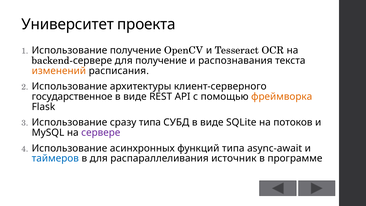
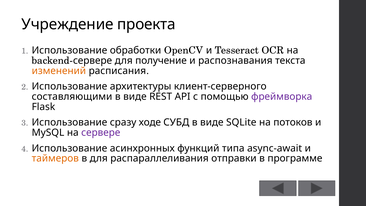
Университет: Университет -> Учреждение (68, 24)
Использование получение: получение -> обработки (136, 50)
государственное: государственное -> составляющими (72, 97)
фреймворка colour: orange -> purple (282, 97)
сразу типа: типа -> ходе (150, 122)
таймеров colour: blue -> orange (55, 158)
источник: источник -> отправки (234, 158)
